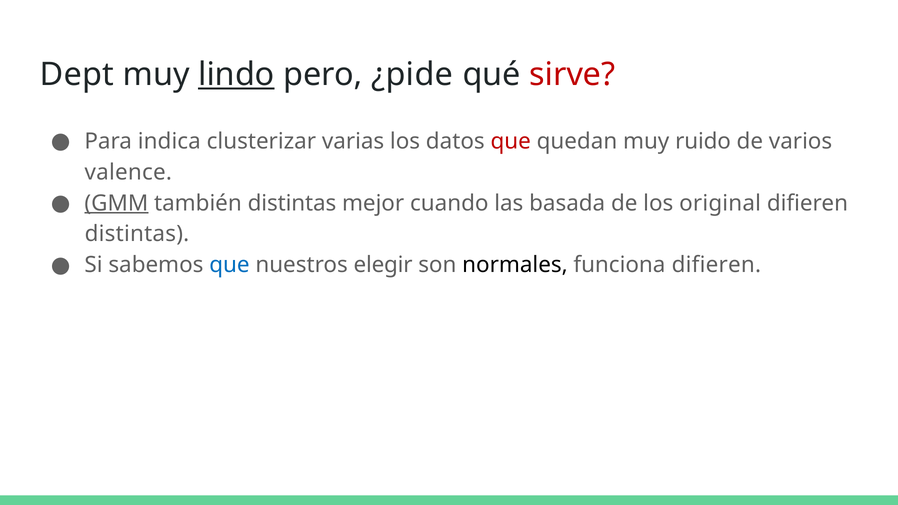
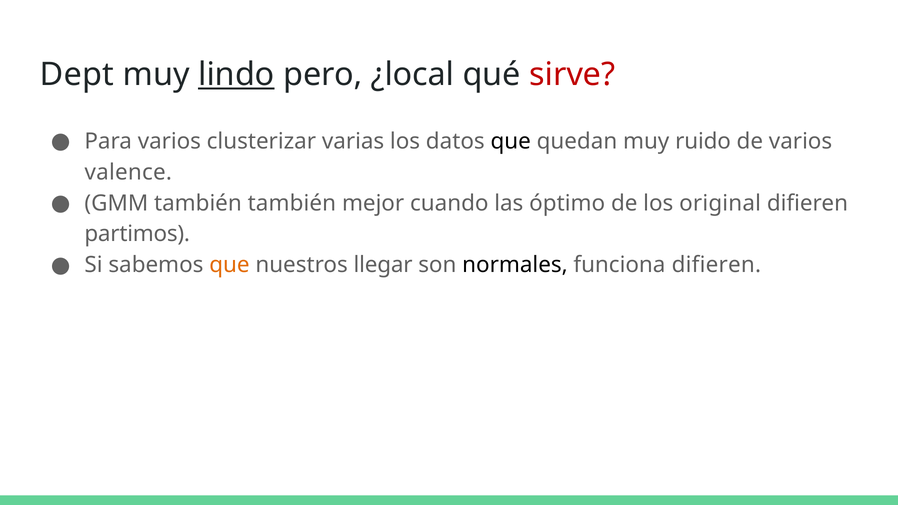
¿pide: ¿pide -> ¿local (413, 74)
Para indica: indica -> varios (169, 141)
que colour: red -> black (511, 141)
GMM underline: present -> none (116, 203)
también distintas: distintas -> también (292, 203)
basada: basada -> óptimo (567, 203)
distintas: distintas -> partimos (137, 234)
que colour: blue -> orange (229, 265)
elegir: elegir -> llegar (383, 265)
